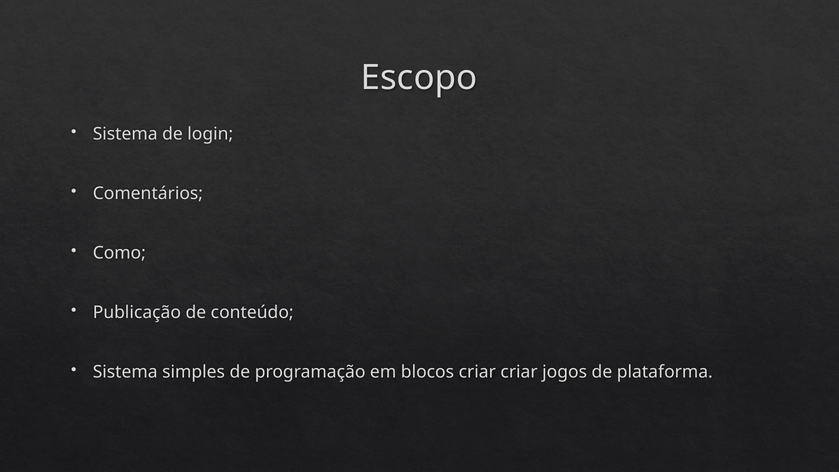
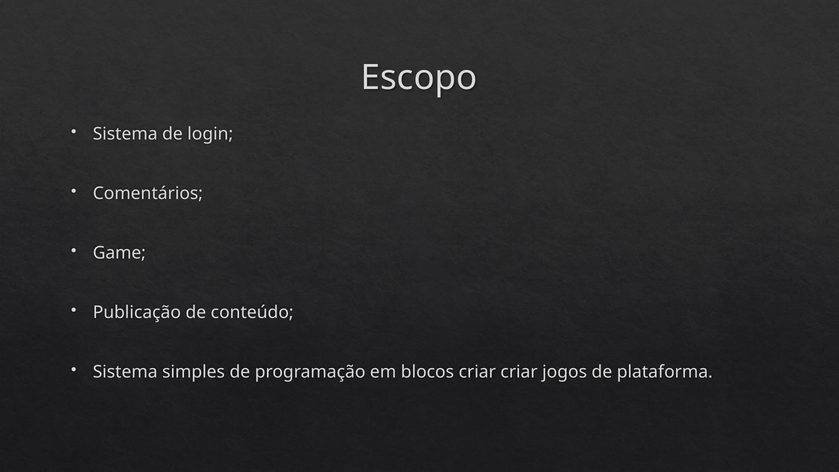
Como: Como -> Game (119, 253)
